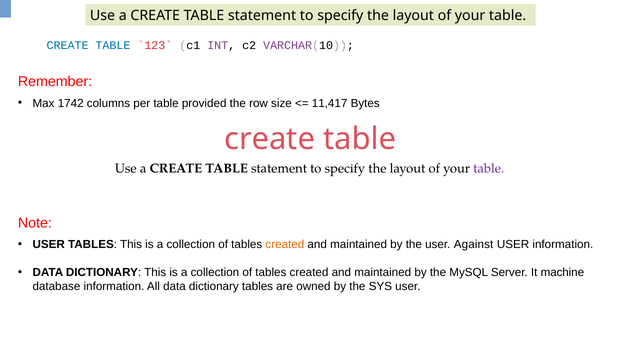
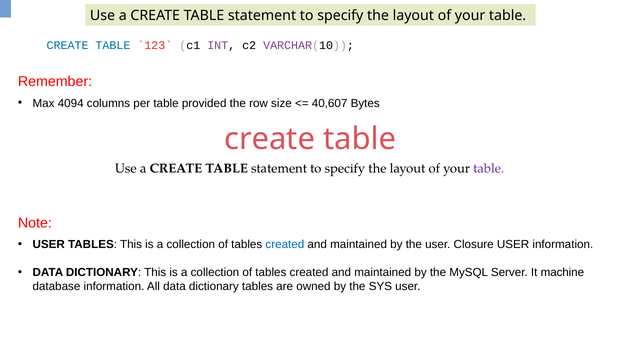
1742: 1742 -> 4094 (71, 103)
11,417: 11,417 -> 40,607 (330, 103)
created colour: orange -> blue (285, 245)
Against: Against -> Closure (474, 245)
